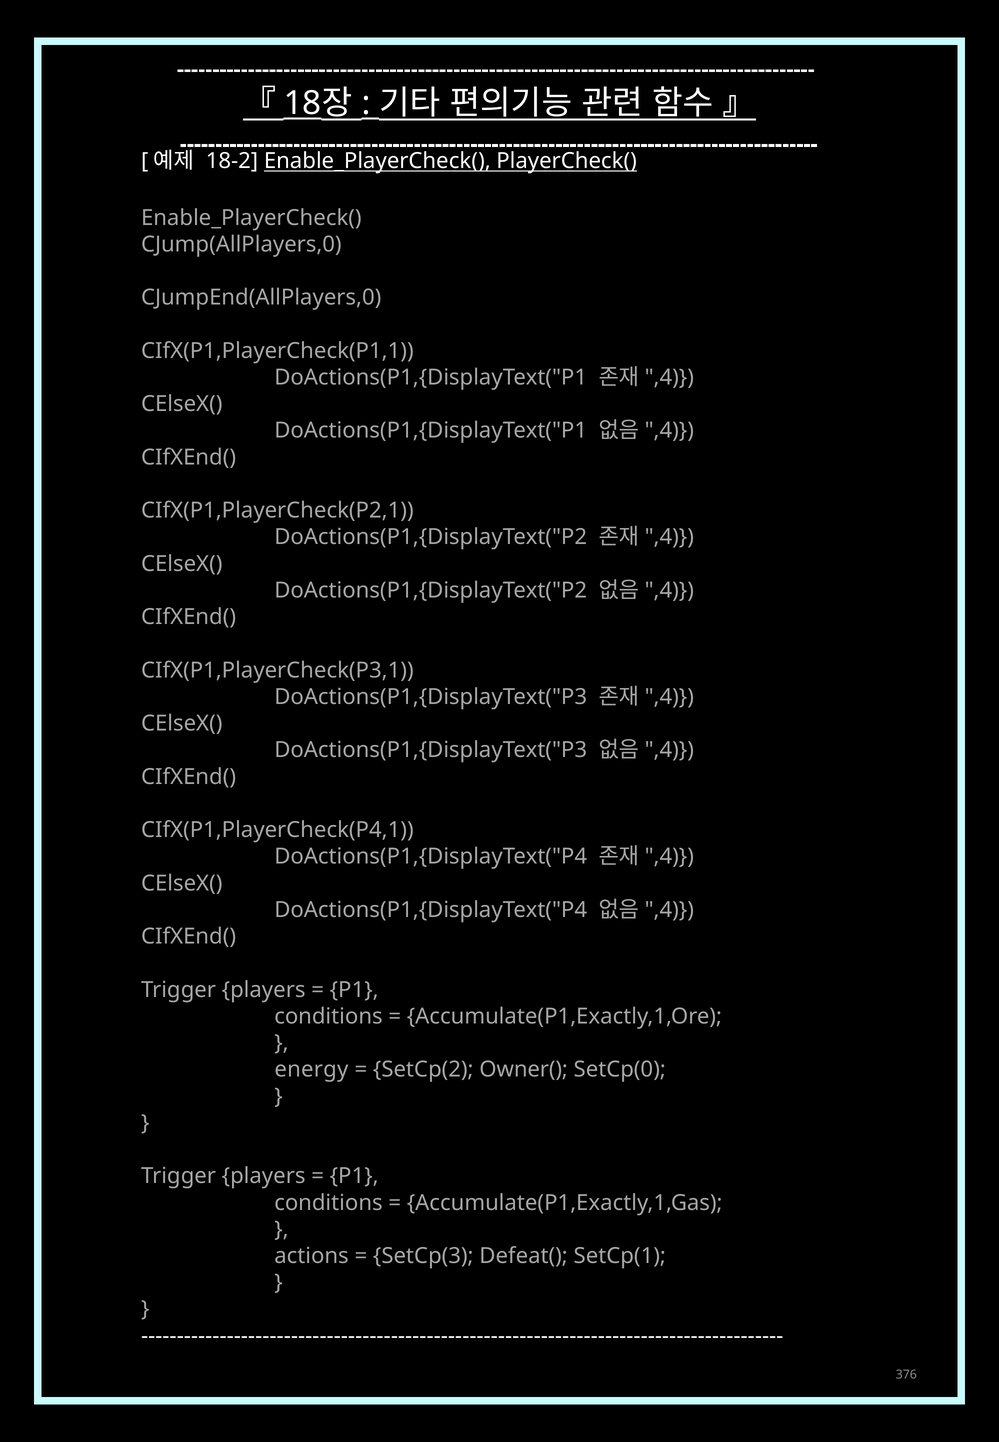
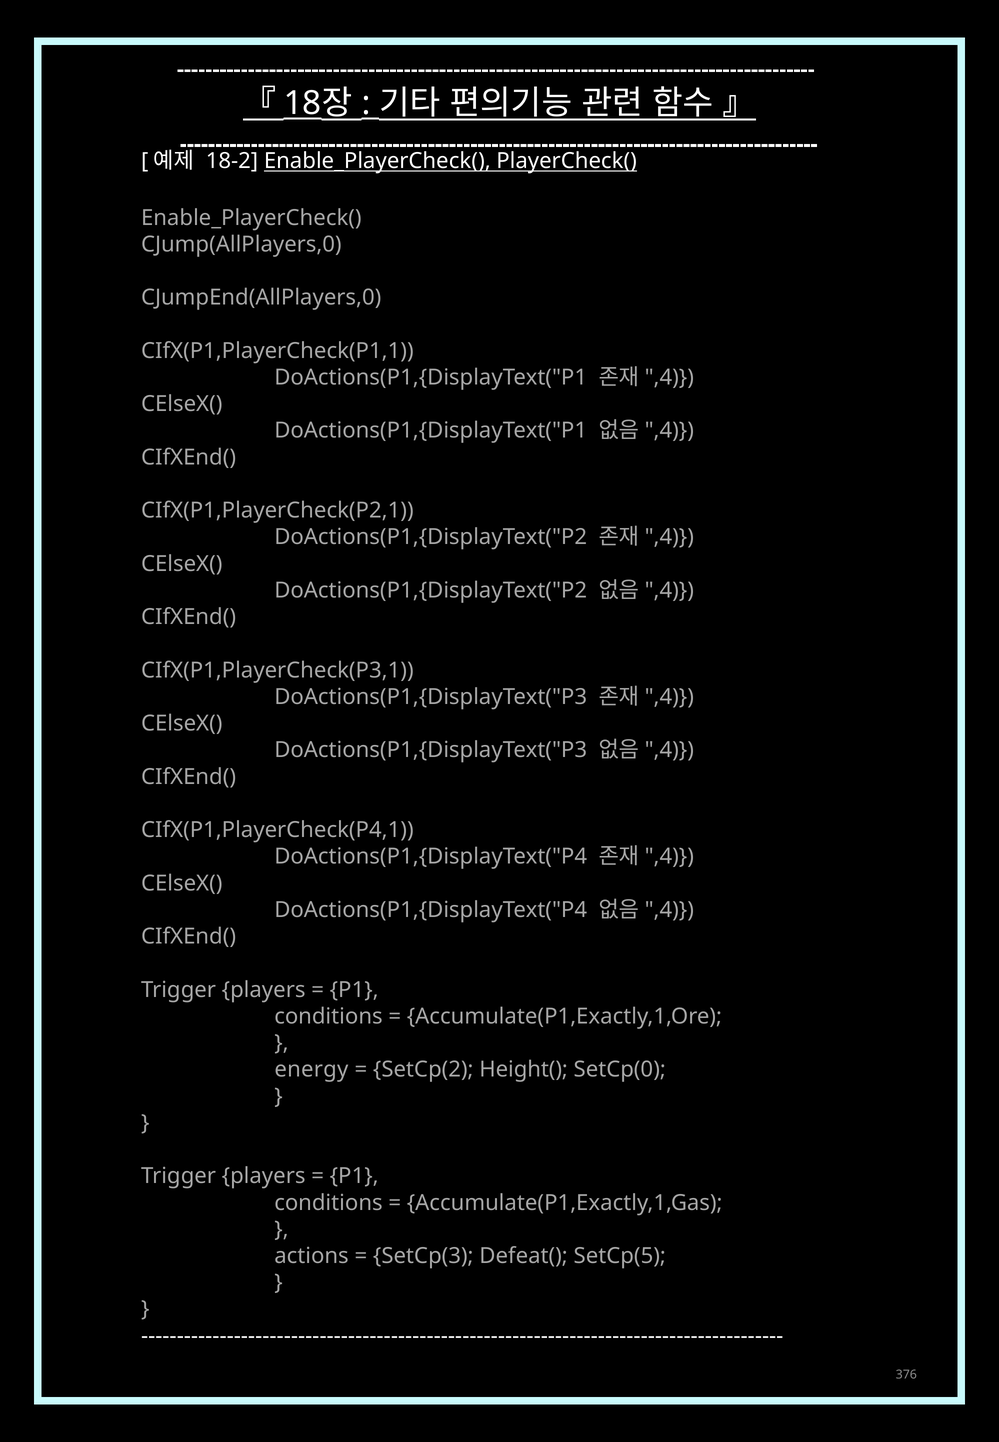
Owner(: Owner( -> Height( (524, 1070)
SetCp(1: SetCp(1 -> SetCp(5 (620, 1257)
